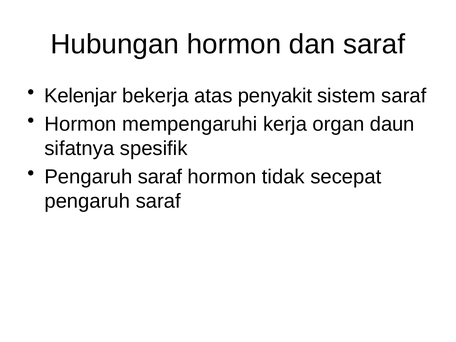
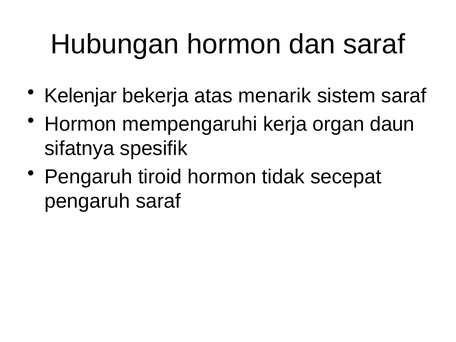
penyakit: penyakit -> menarik (275, 96)
saraf: saraf -> tiroid (160, 177)
